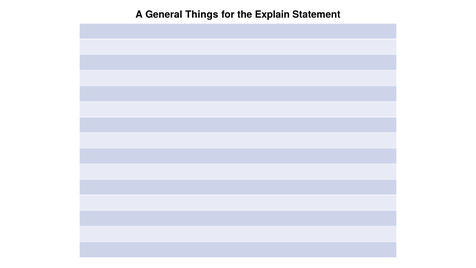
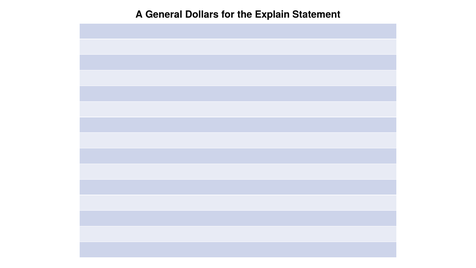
Things: Things -> Dollars (202, 15)
